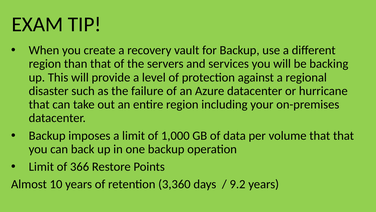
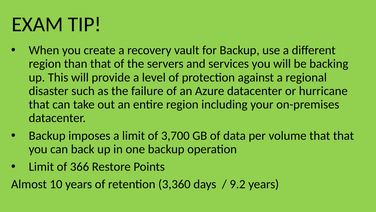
1,000: 1,000 -> 3,700 (175, 135)
